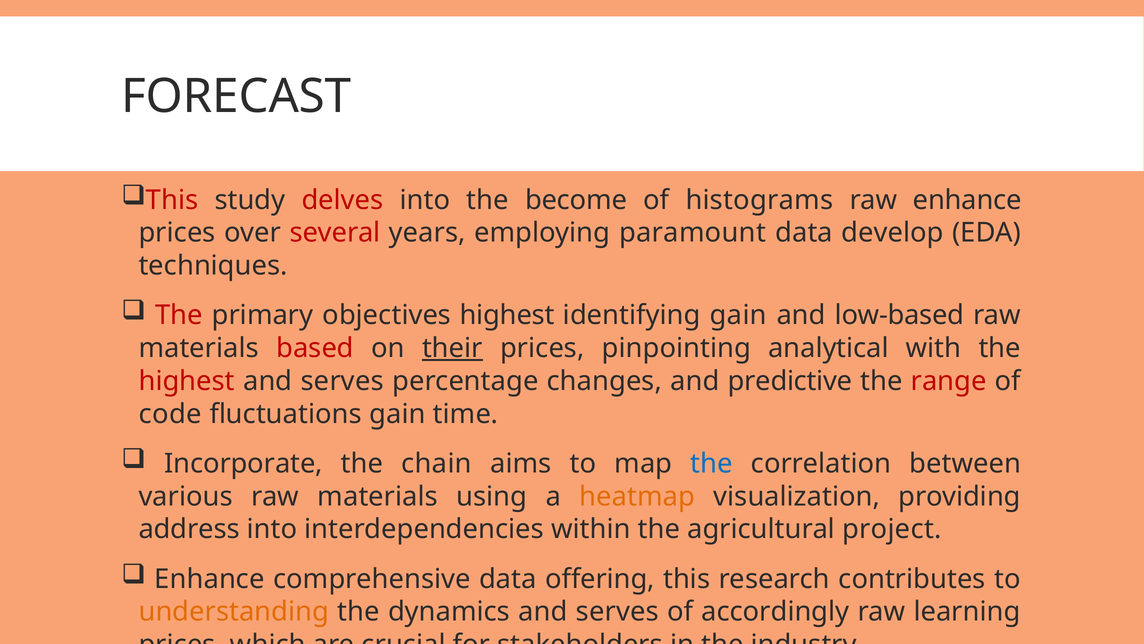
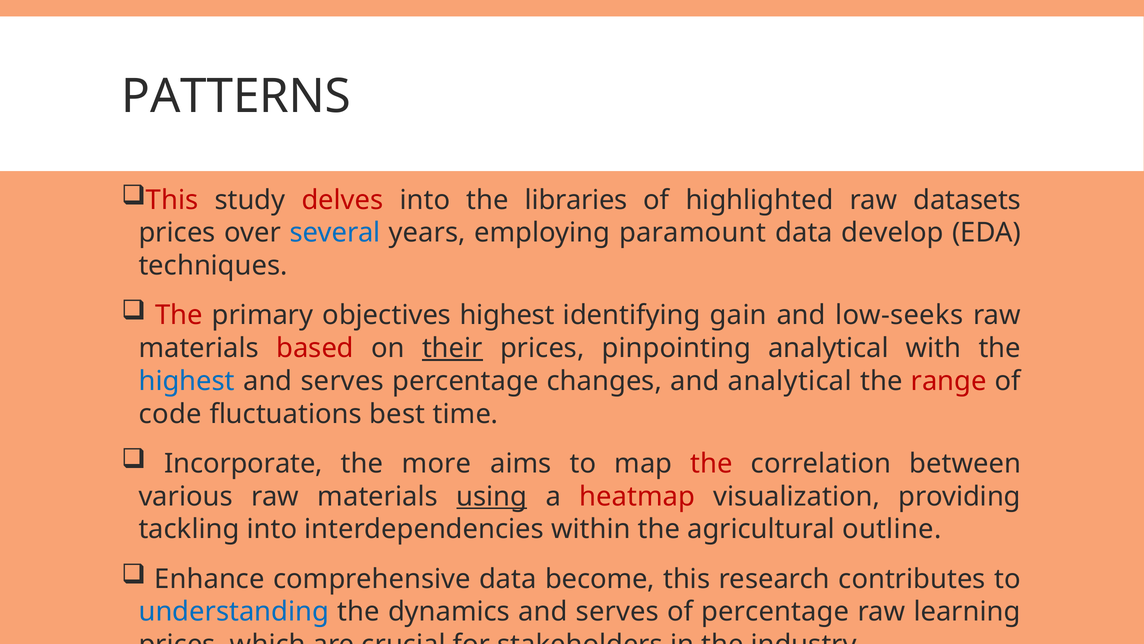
FORECAST: FORECAST -> PATTERNS (236, 96)
become: become -> libraries (576, 200)
histograms: histograms -> highlighted (759, 200)
raw enhance: enhance -> datasets (967, 200)
several colour: red -> blue (335, 233)
low-based: low-based -> low-seeks (899, 315)
highest colour: red -> blue (187, 381)
and predictive: predictive -> analytical (790, 381)
fluctuations gain: gain -> best (397, 414)
chain: chain -> more (437, 463)
the colour: blue -> red (712, 463)
using underline: none -> present (492, 496)
heatmap colour: orange -> red (637, 496)
address: address -> tackling (189, 529)
project: project -> outline (892, 529)
offering: offering -> become (600, 579)
understanding colour: orange -> blue (234, 611)
of accordingly: accordingly -> percentage (775, 611)
